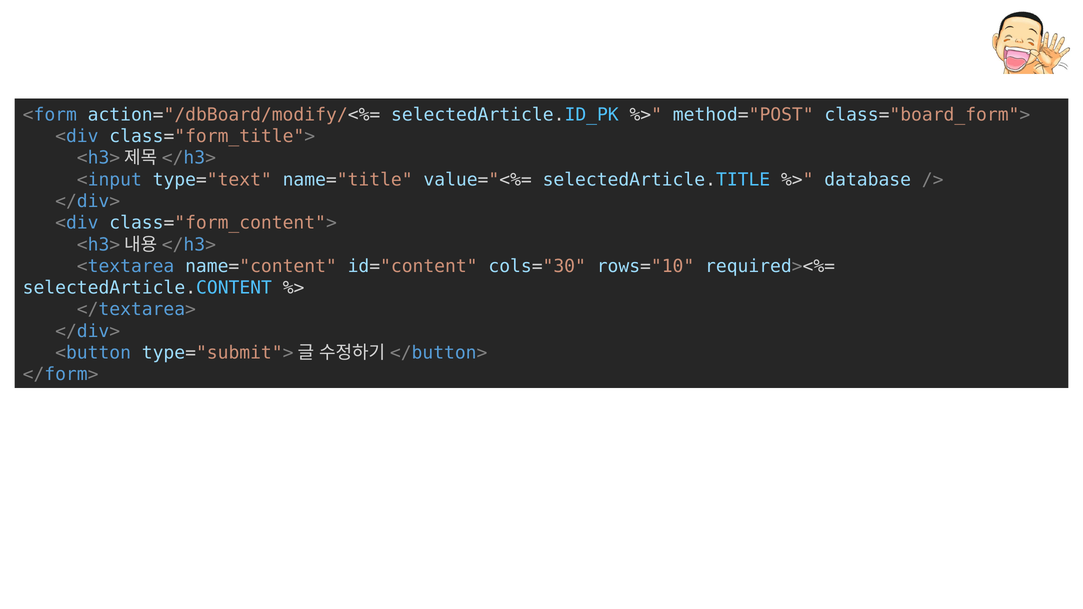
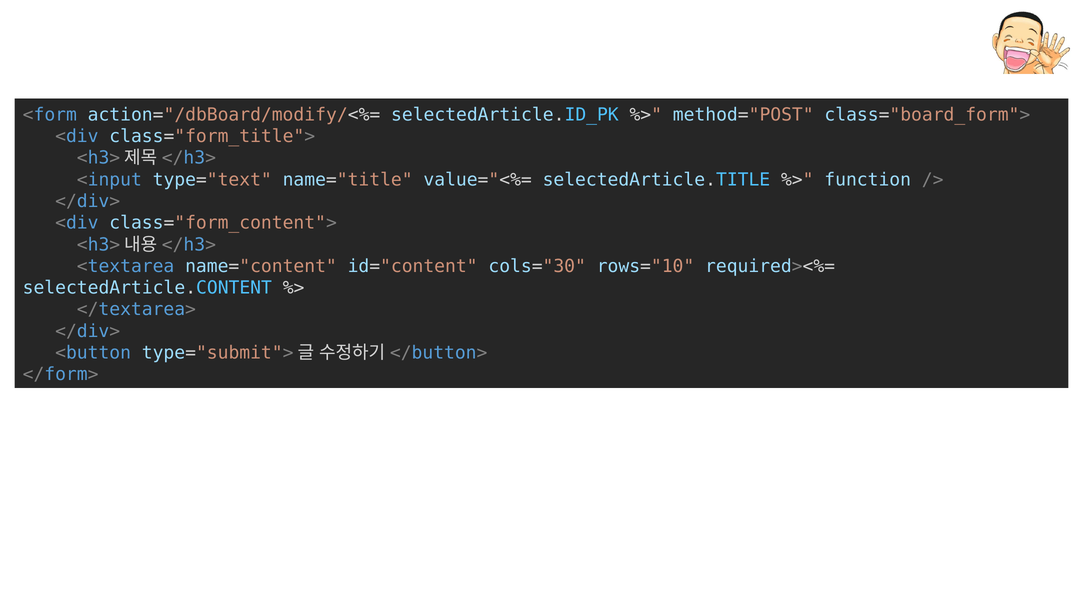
database: database -> function (868, 180)
